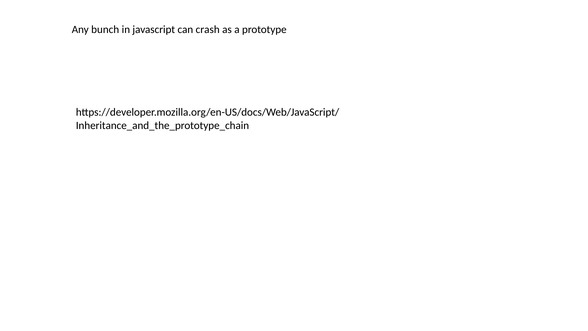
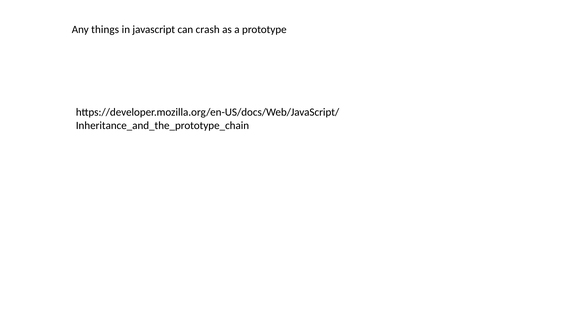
bunch: bunch -> things (105, 30)
